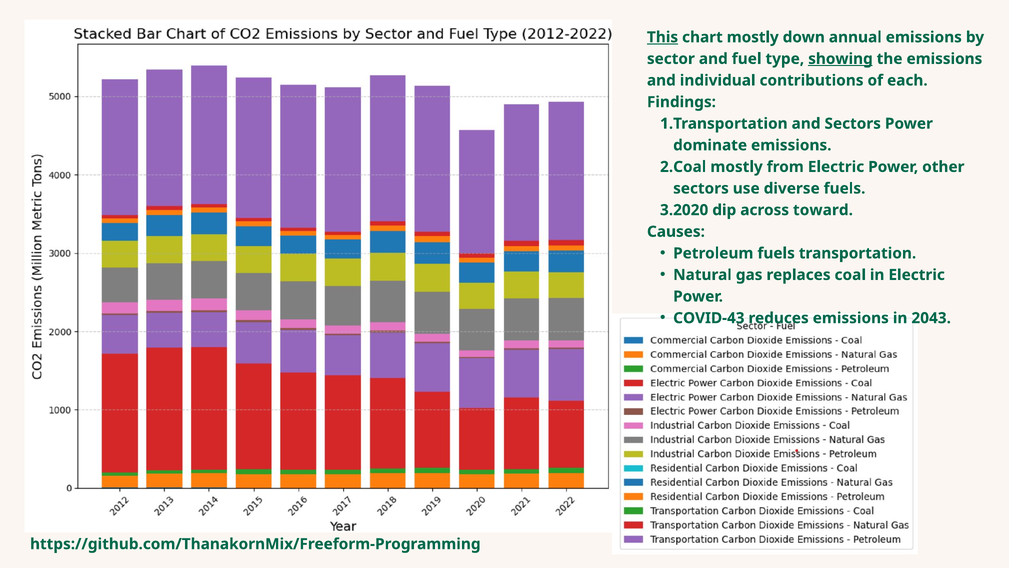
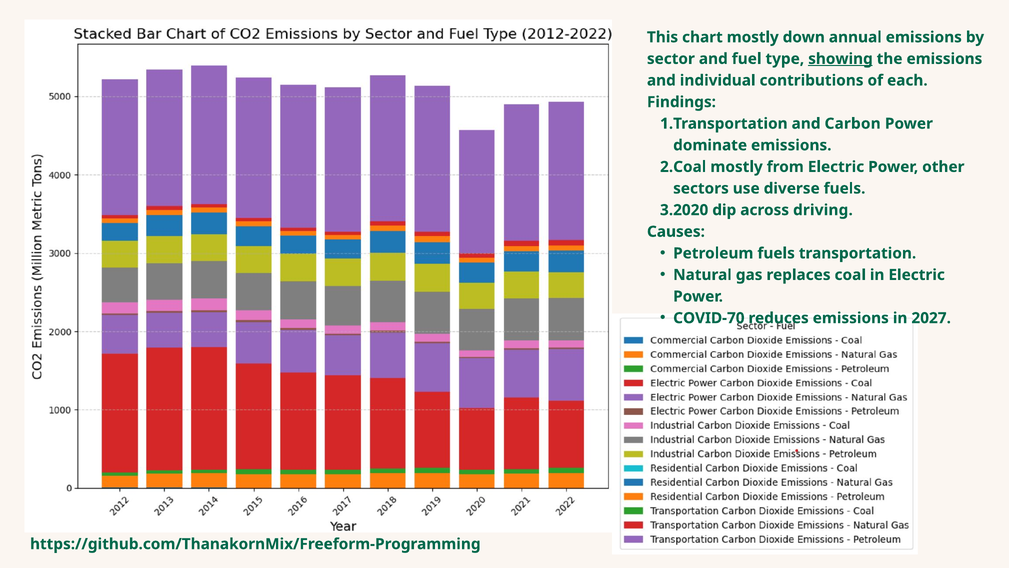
This underline: present -> none (663, 37)
and Sectors: Sectors -> Carbon (853, 124)
toward: toward -> driving (823, 210)
COVID-43: COVID-43 -> COVID-70 (709, 318)
2043: 2043 -> 2027 (931, 318)
